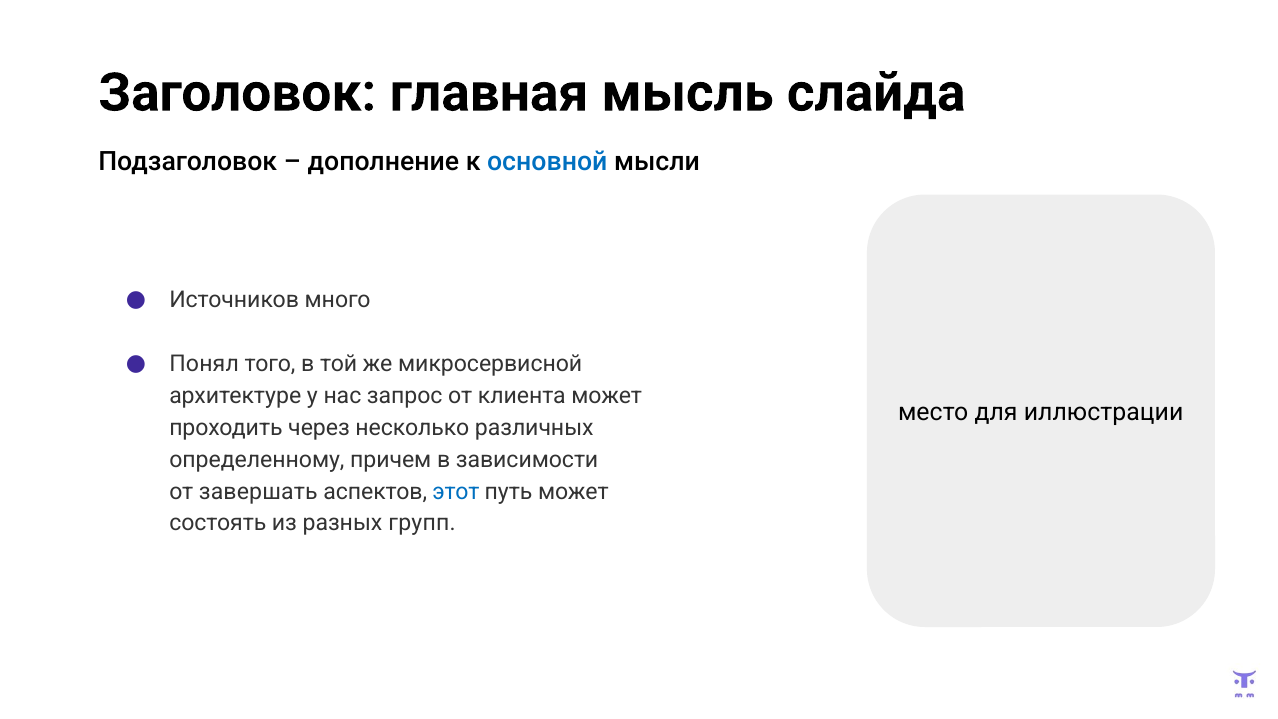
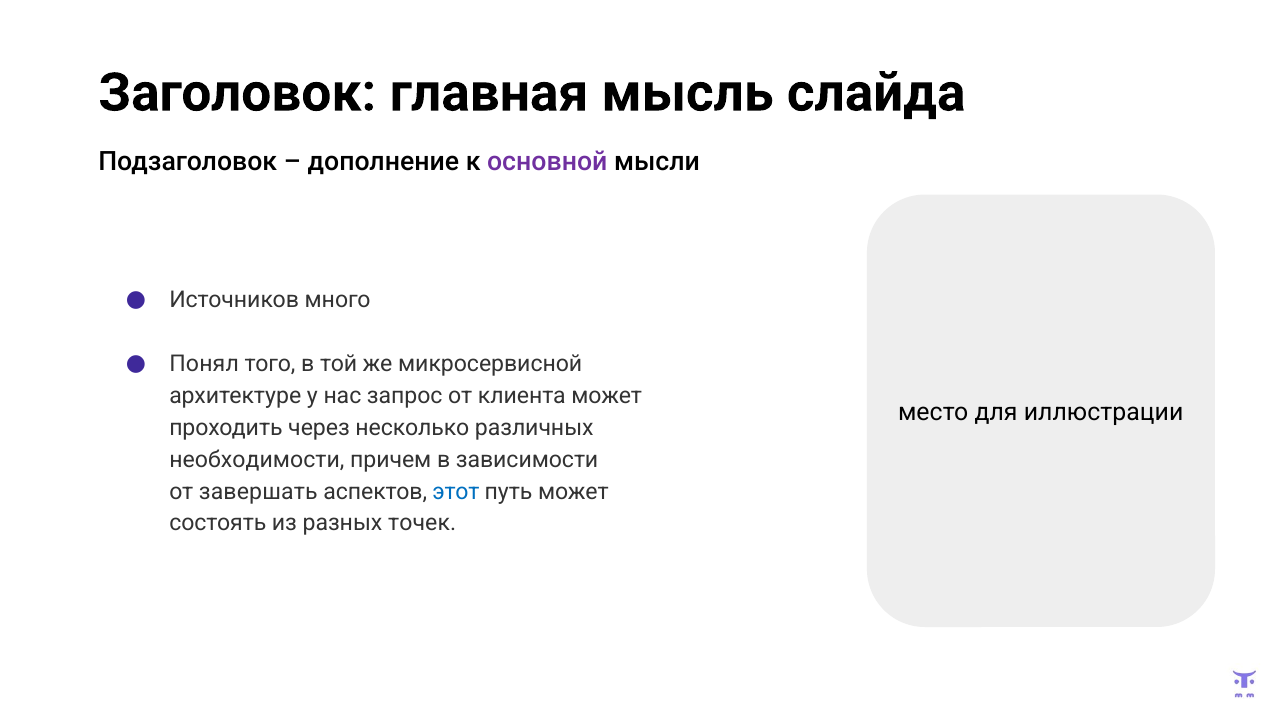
основной colour: blue -> purple (547, 162)
определенному: определенному -> необходимости (257, 460)
групп: групп -> точек (422, 523)
